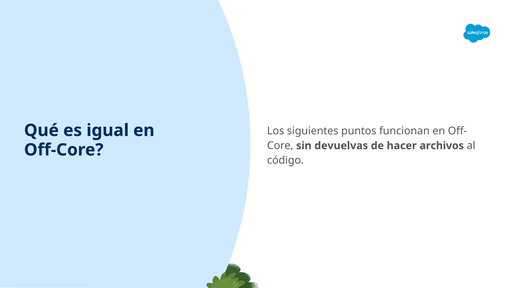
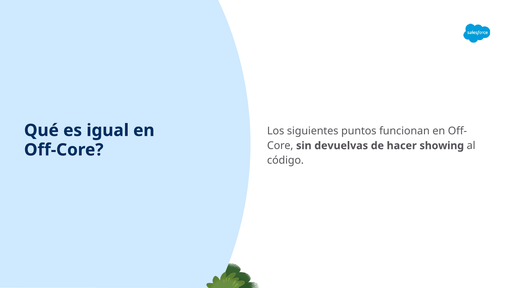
archivos: archivos -> showing (442, 146)
